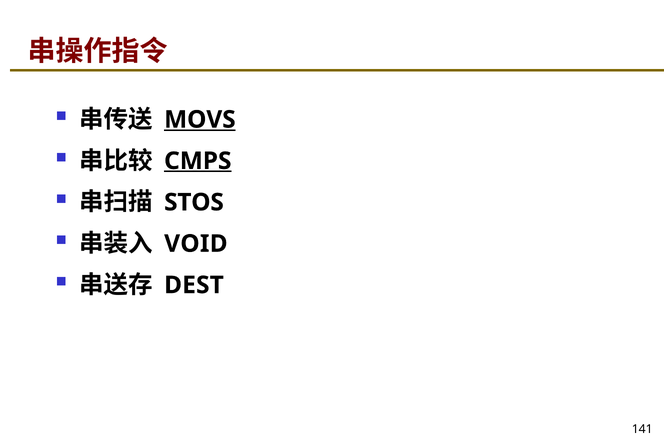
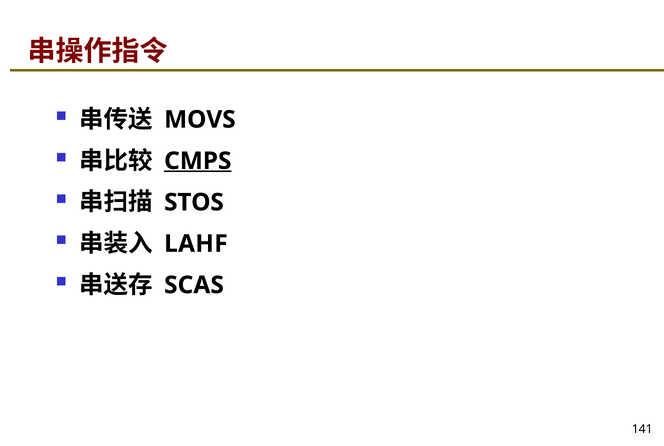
MOVS underline: present -> none (200, 120)
VOID: VOID -> LAHF (196, 244)
DEST: DEST -> SCAS (194, 285)
